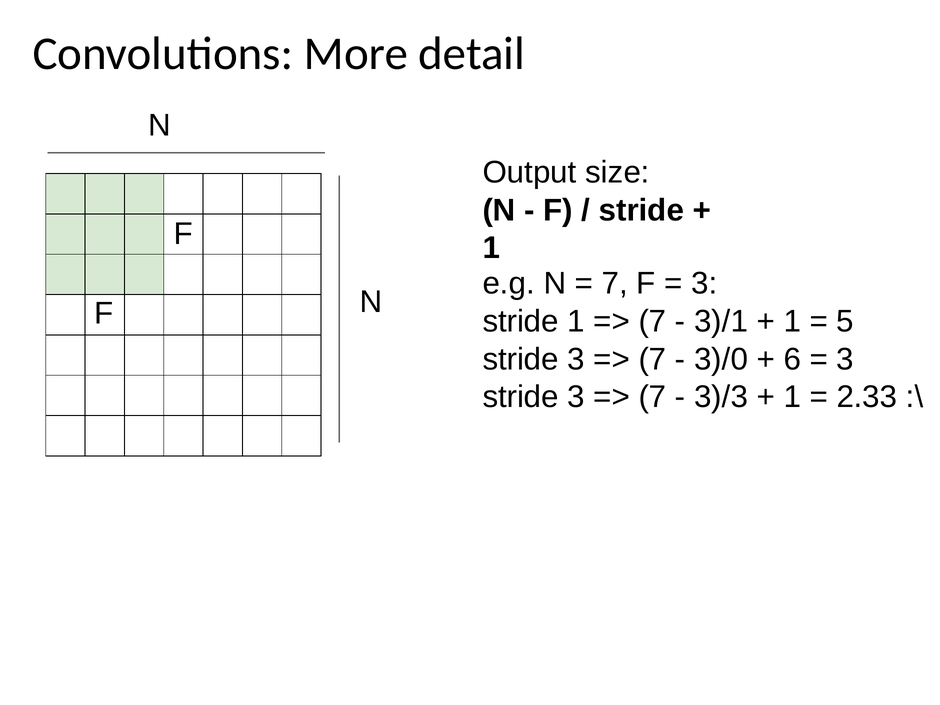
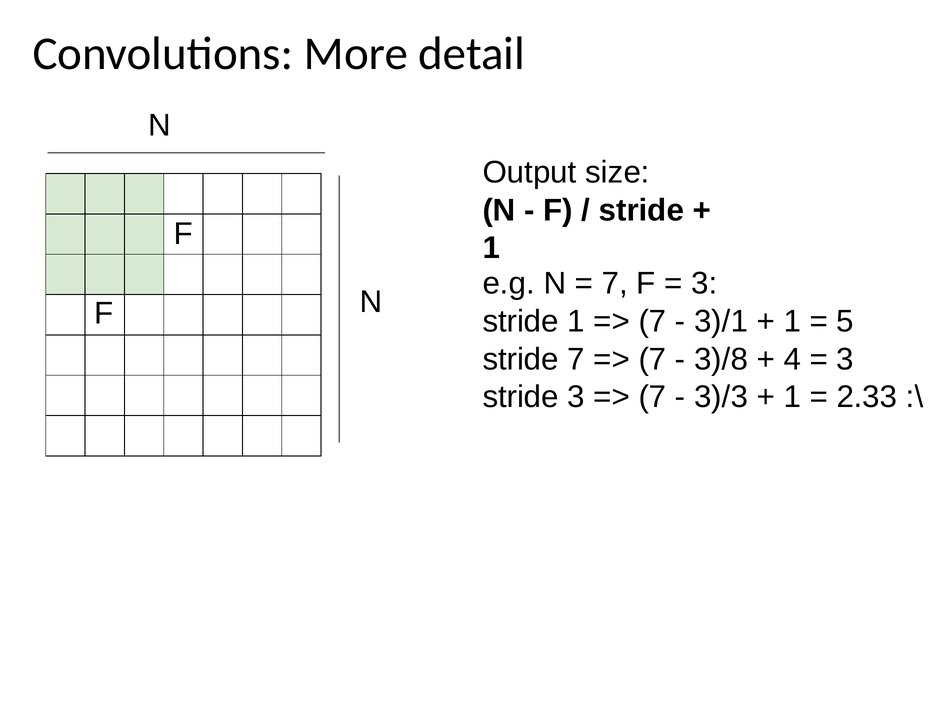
3: 3 -> 7 (576, 359)
3)/0: 3)/0 -> 3)/8 (721, 359)
6: 6 -> 4 (792, 359)
